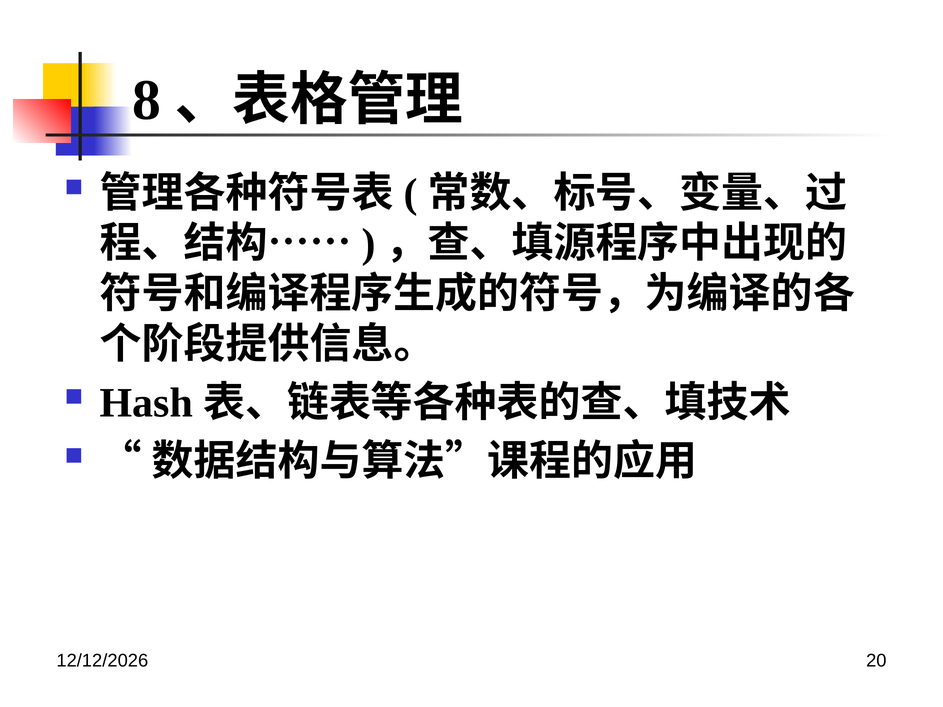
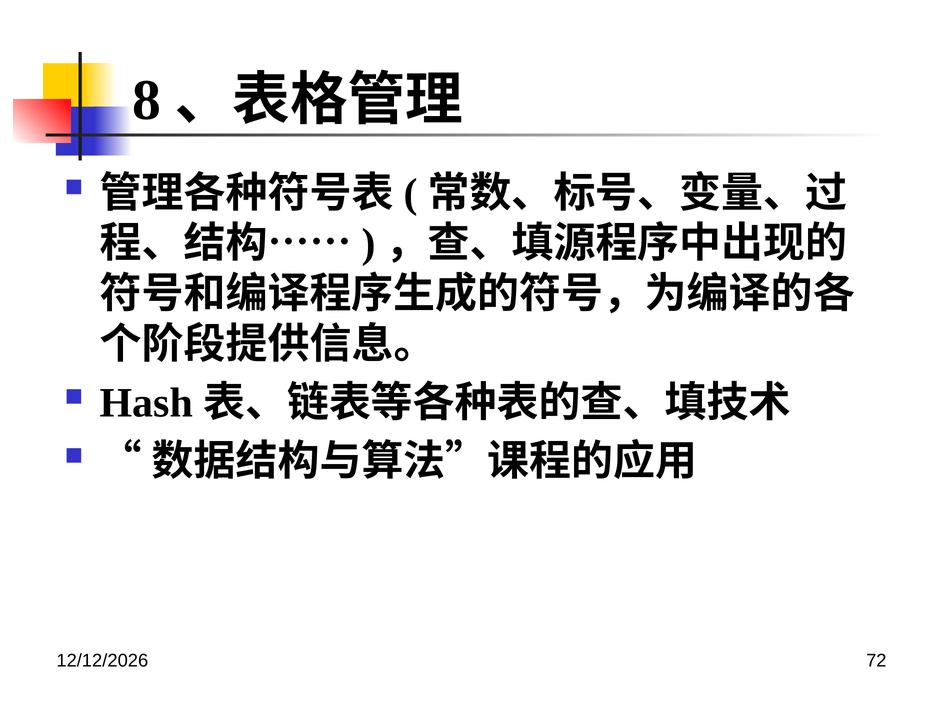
20: 20 -> 72 (876, 661)
